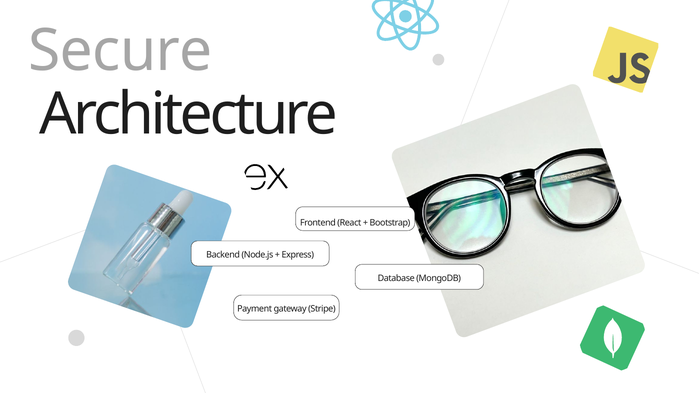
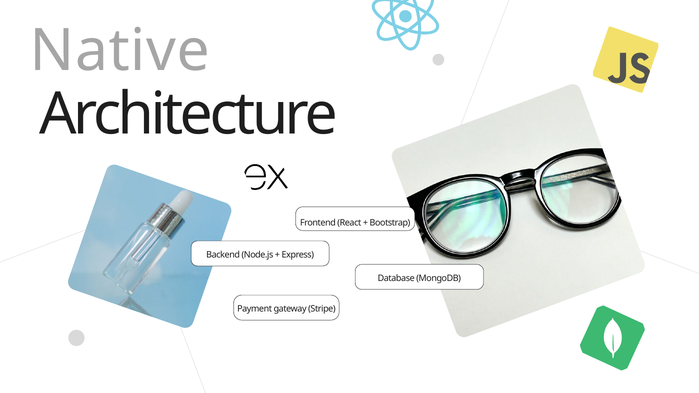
Secure: Secure -> Native (120, 51)
